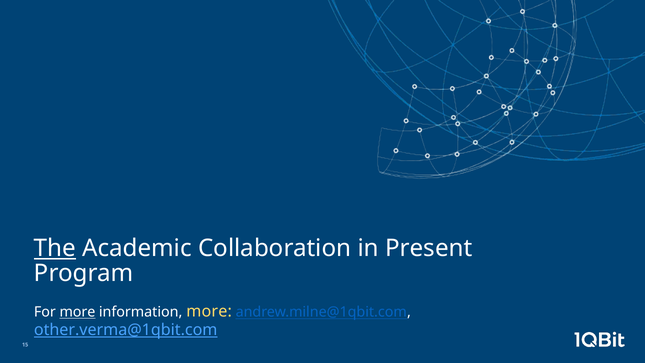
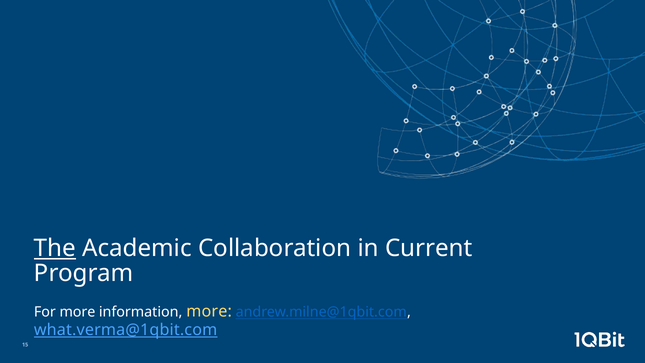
Present: Present -> Current (429, 248)
more underline: present -> none (77, 312)
other.verma@1qbit.com: other.verma@1qbit.com -> what.verma@1qbit.com (126, 330)
